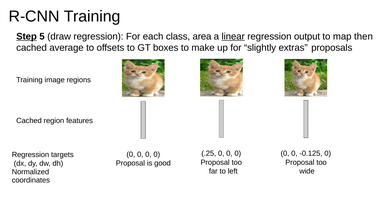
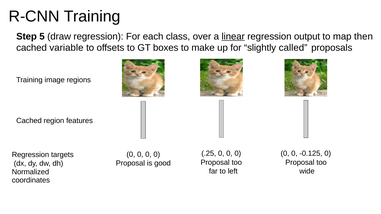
Step underline: present -> none (27, 36)
area: area -> over (202, 36)
average: average -> variable (66, 48)
extras: extras -> called (293, 48)
